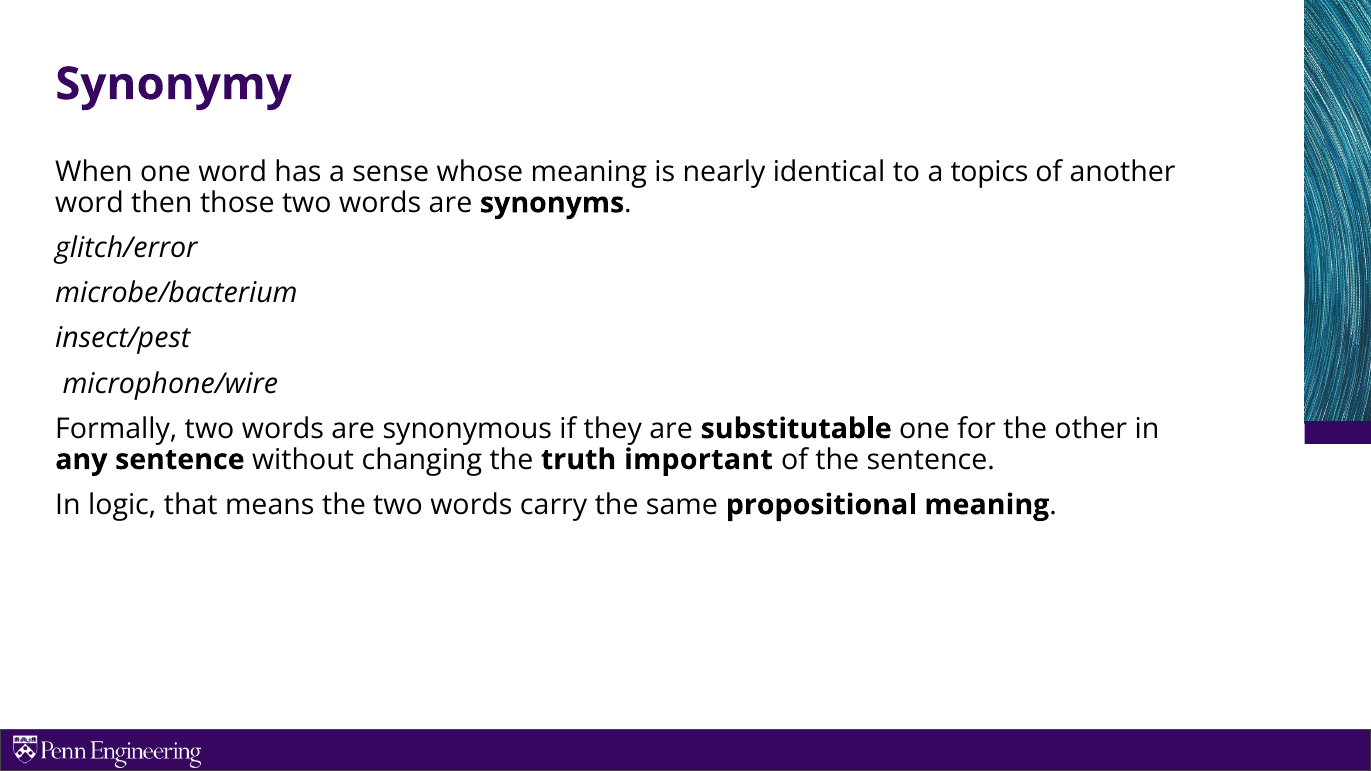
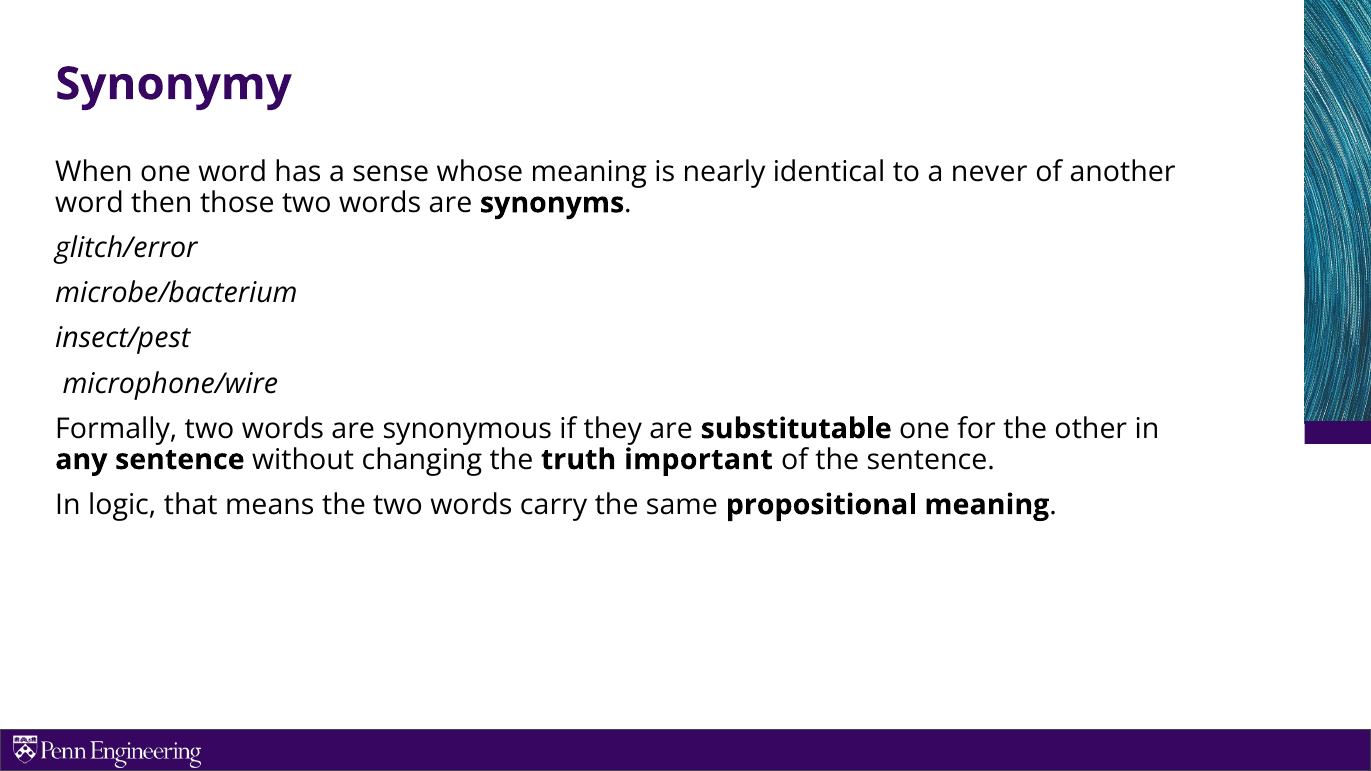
topics: topics -> never (989, 172)
